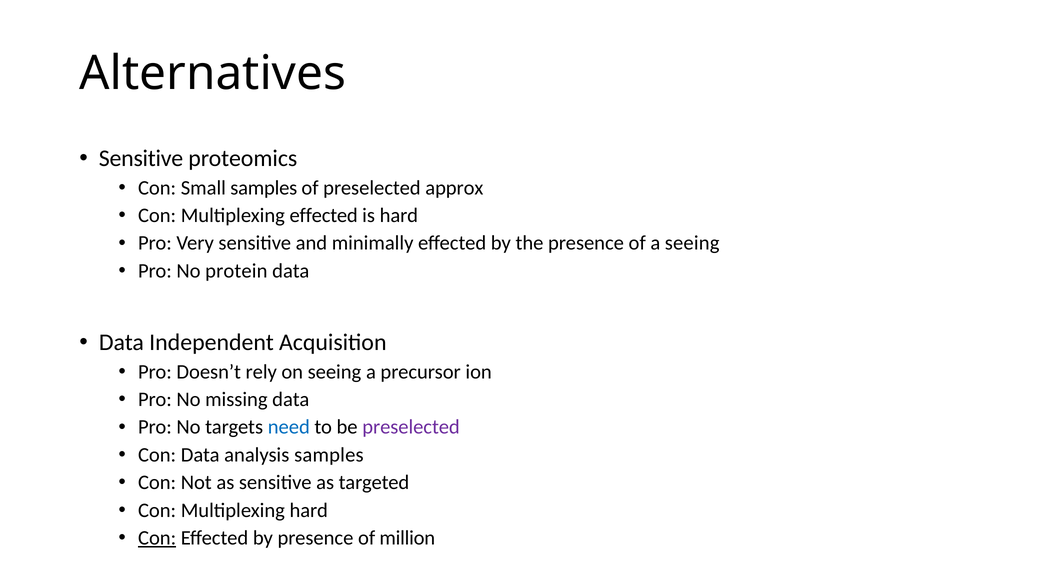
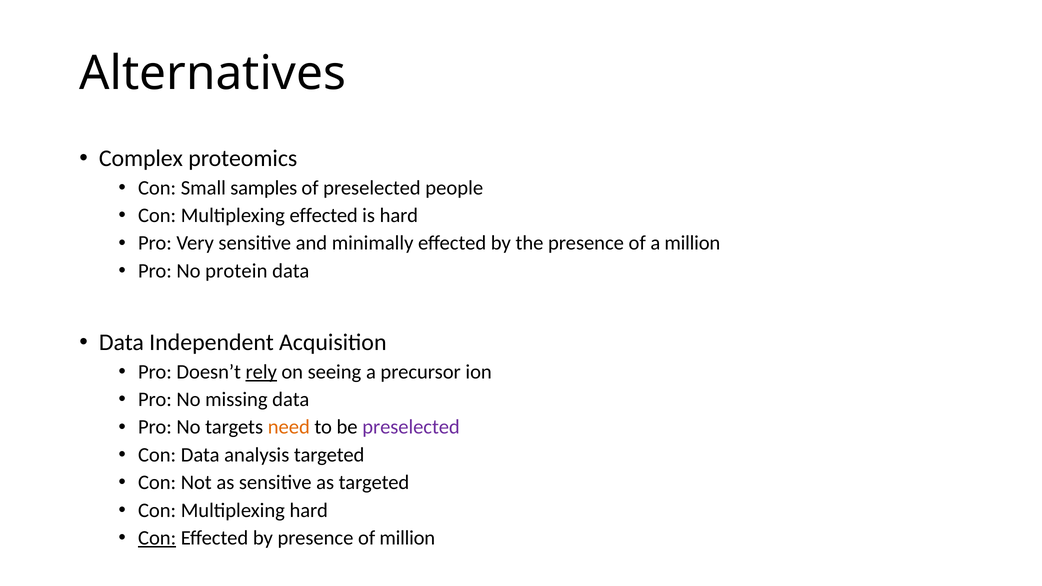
Sensitive: Sensitive -> Complex (141, 158)
approx: approx -> people (454, 188)
a seeing: seeing -> million (692, 243)
rely underline: none -> present (261, 372)
need colour: blue -> orange (289, 427)
analysis samples: samples -> targeted (329, 455)
